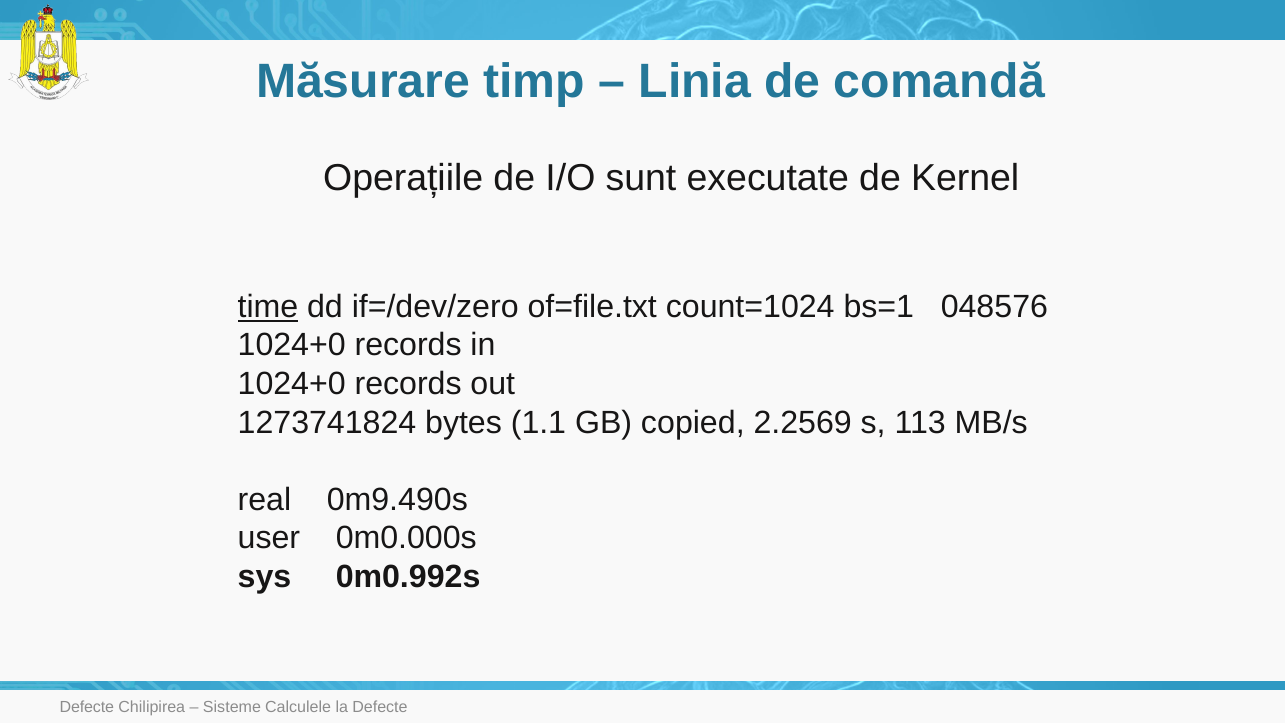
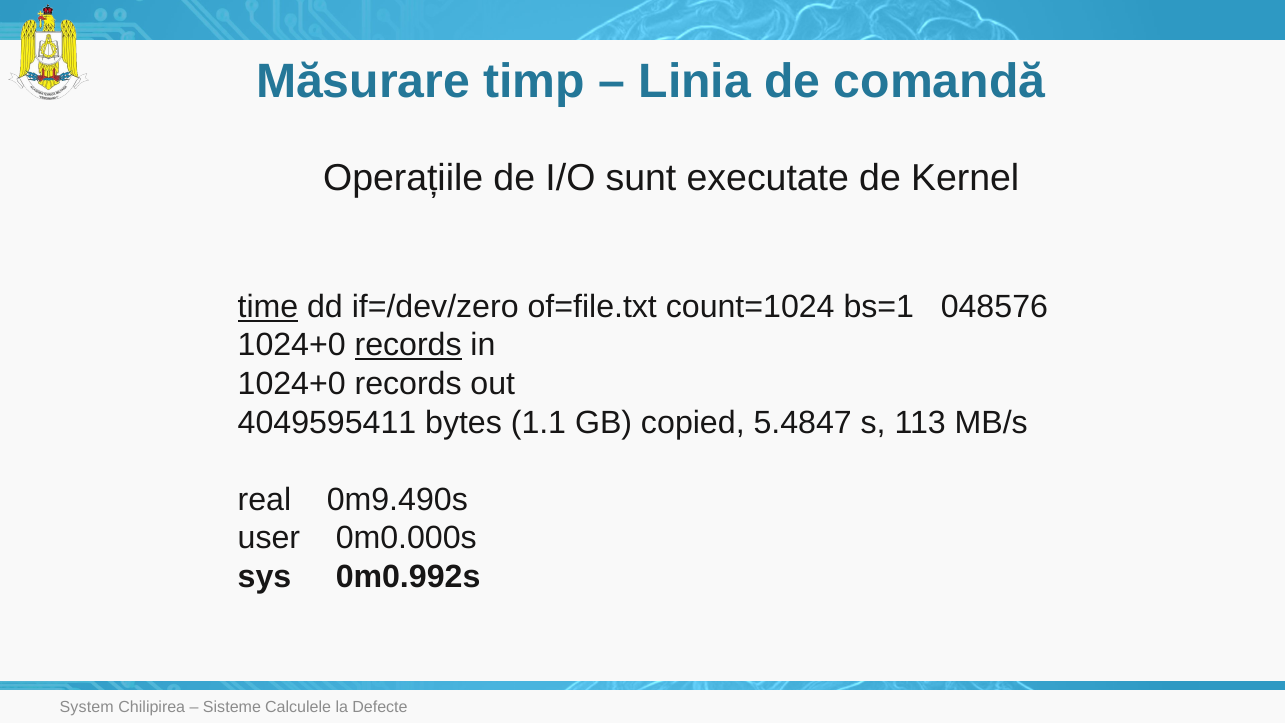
records underline: none -> present (408, 345)
1273741824: 1273741824 -> 4049595411 (327, 422)
2.2569: 2.2569 -> 5.4847 (803, 422)
Defecte: Defecte -> System (87, 707)
